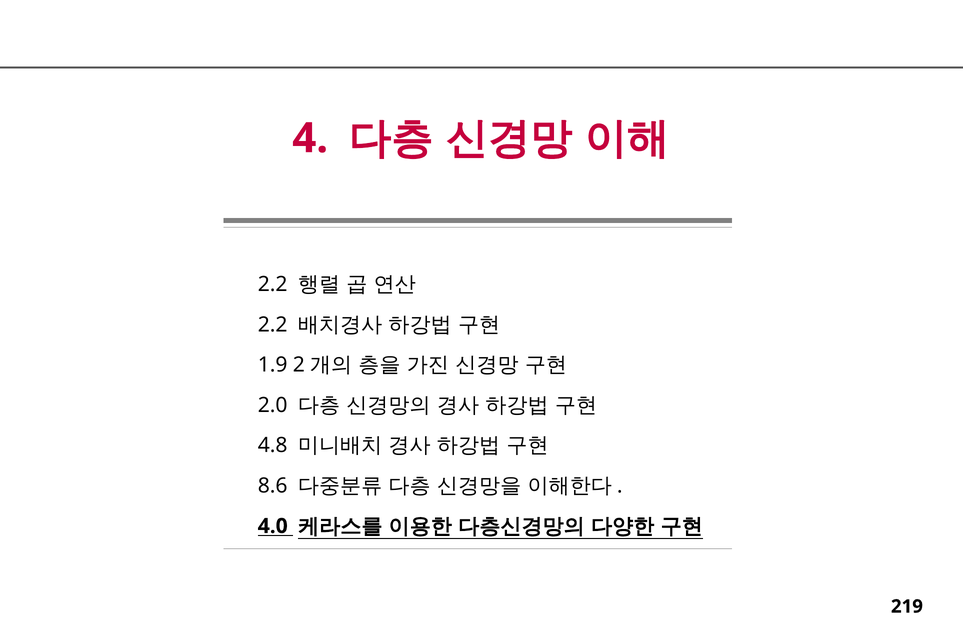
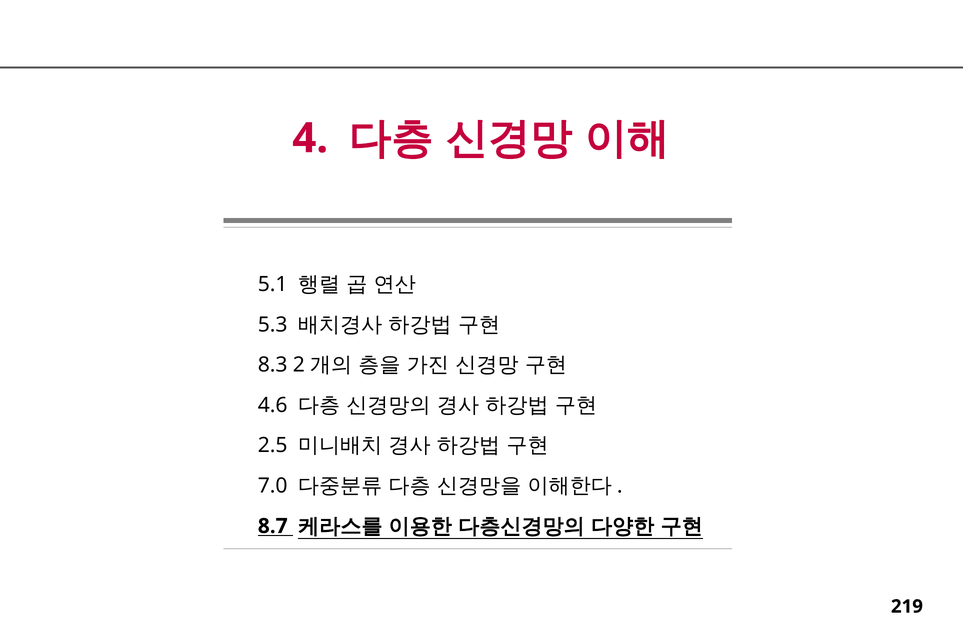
2.2: 2.2 -> 5.1 (273, 285)
2.2: 2.2 -> 5.3 (273, 325)
1.9: 1.9 -> 8.3 (273, 365)
2.0: 2.0 -> 4.6 (273, 406)
4.8: 4.8 -> 2.5 (273, 446)
8.6: 8.6 -> 7.0 (273, 486)
4.0: 4.0 -> 8.7 (273, 527)
